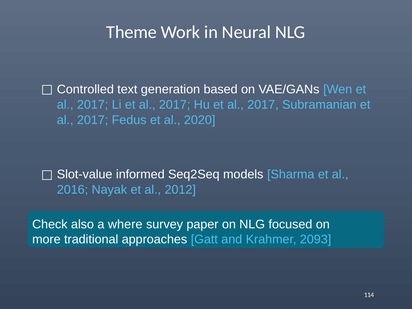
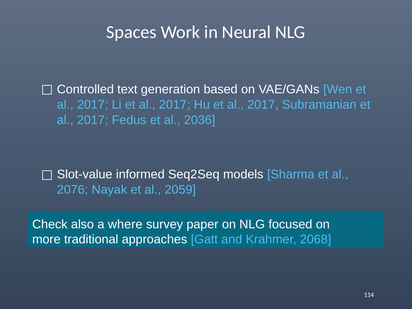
Theme: Theme -> Spaces (132, 32)
2020: 2020 -> 2036 (200, 120)
2016: 2016 -> 2076 (73, 190)
2012: 2012 -> 2059 (180, 190)
2093: 2093 -> 2068 (316, 240)
